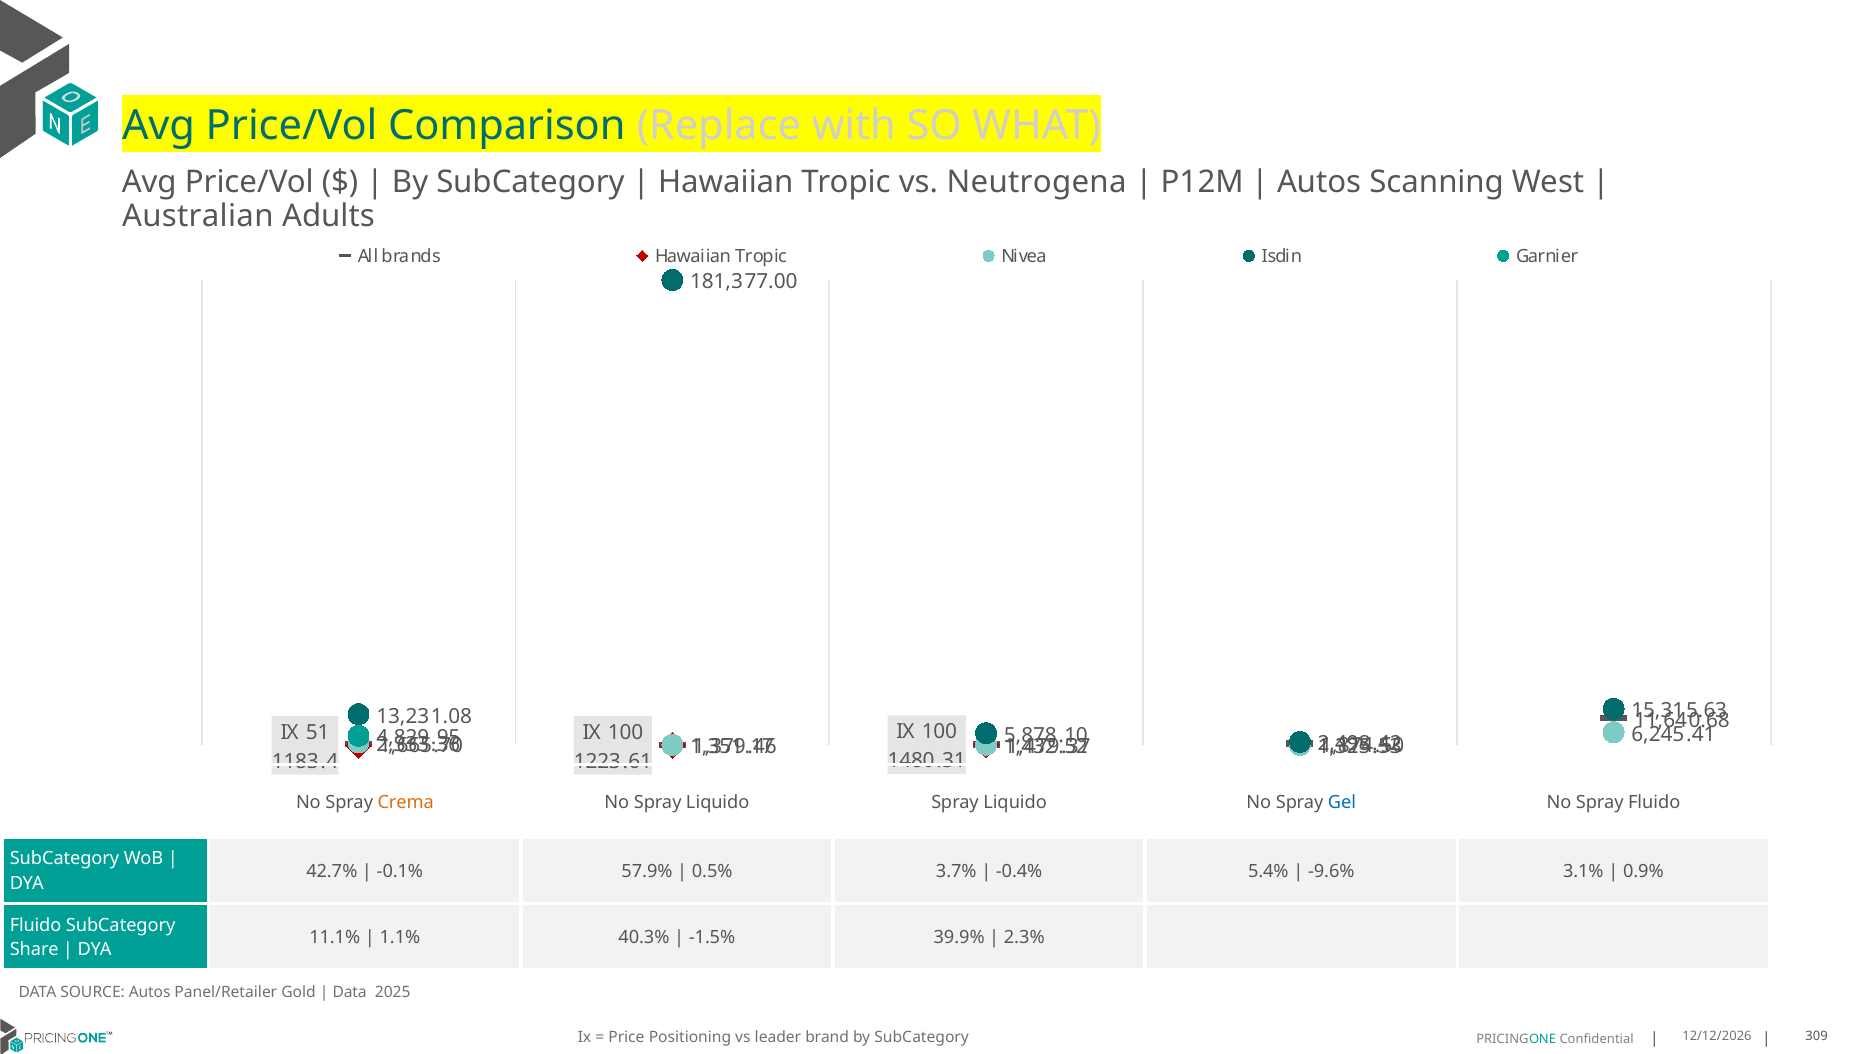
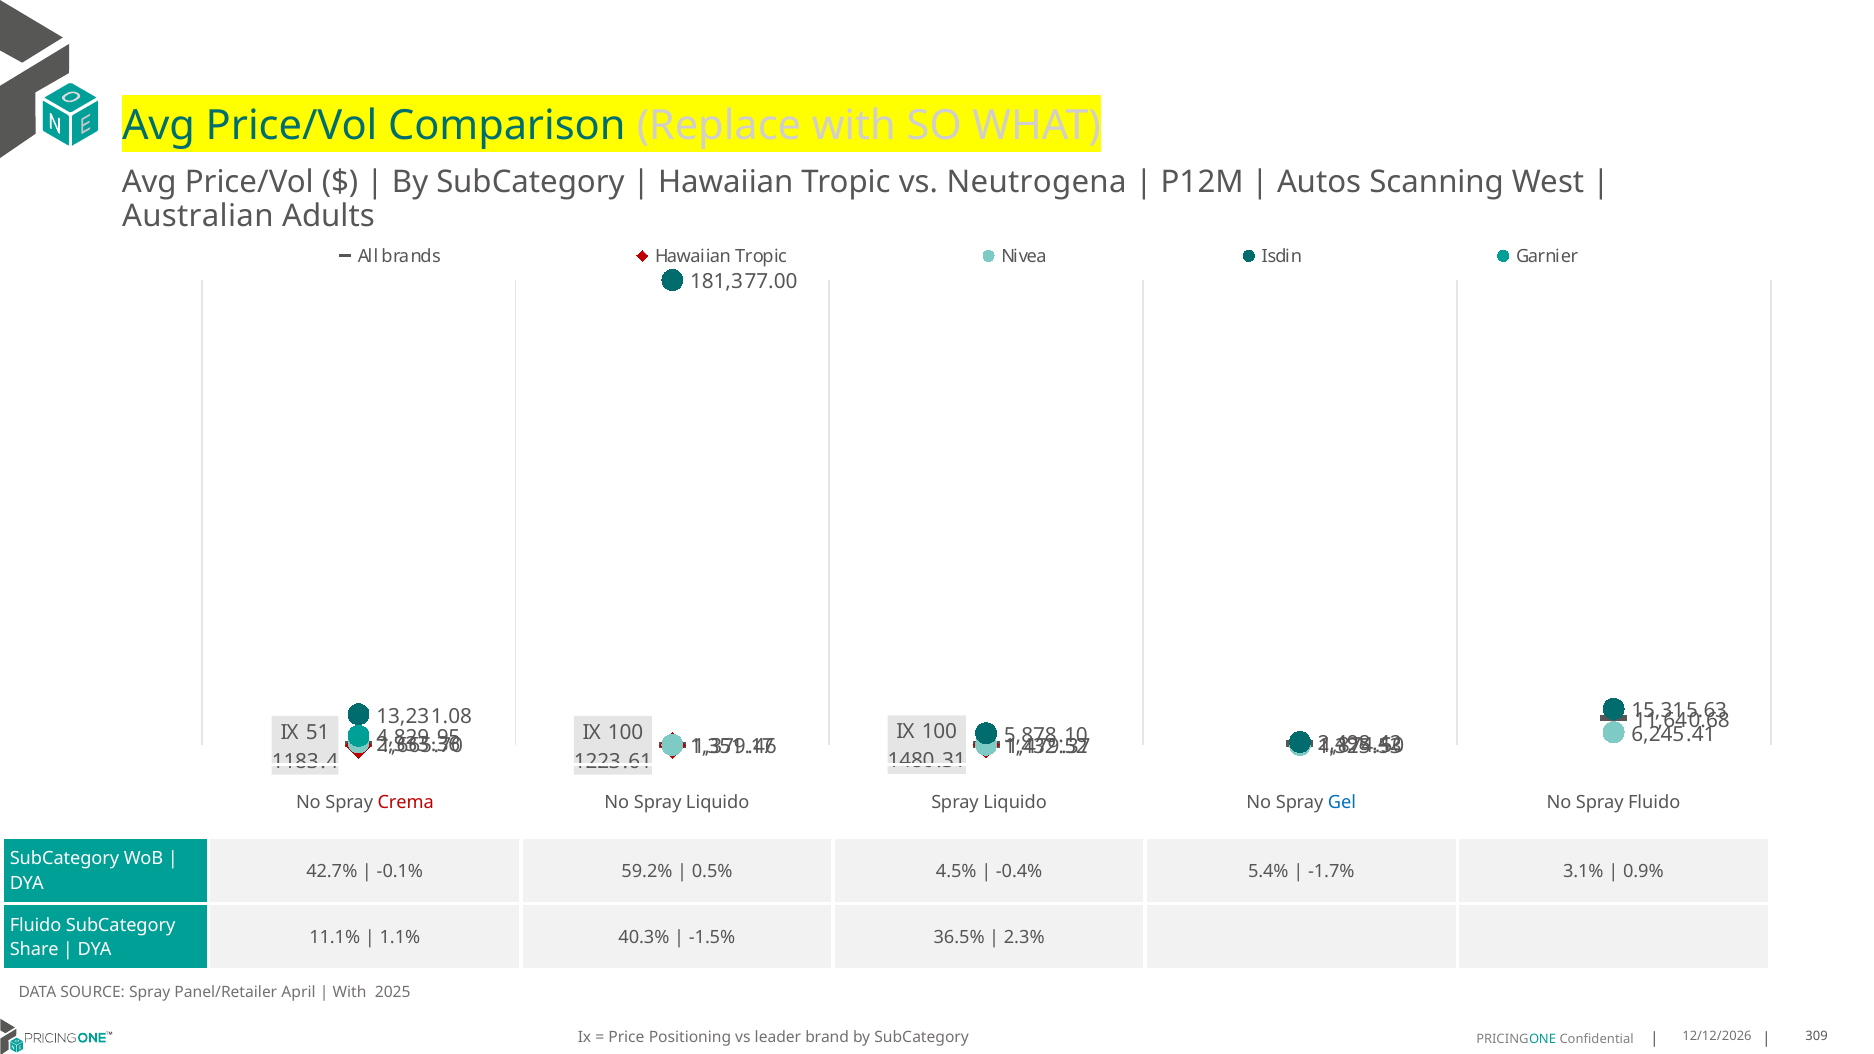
Crema colour: orange -> red (406, 802)
57.9%: 57.9% -> 59.2% (647, 871)
3.7%: 3.7% -> 4.5% (956, 871)
-9.6%: -9.6% -> -1.7% (1331, 871)
39.9%: 39.9% -> 36.5% (959, 938)
SOURCE Autos: Autos -> Spray (150, 993)
Gold: Gold -> April (299, 993)
Data: Data -> With (350, 993)
